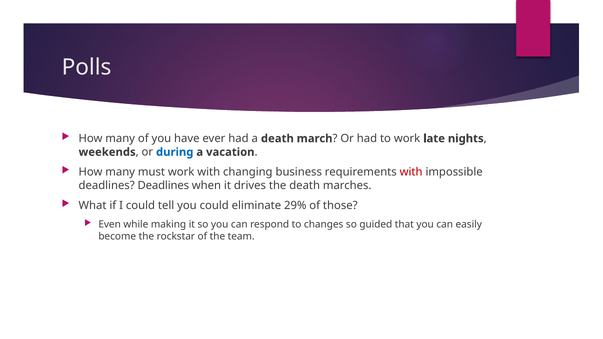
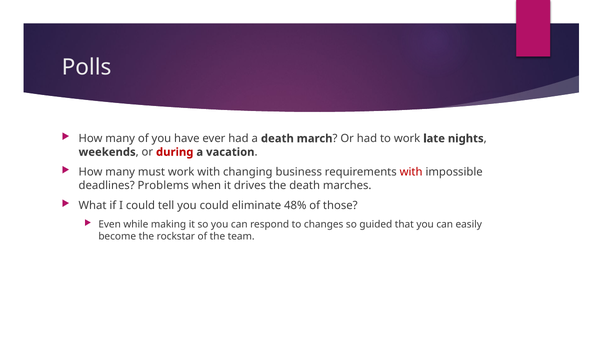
during colour: blue -> red (175, 152)
deadlines Deadlines: Deadlines -> Problems (163, 186)
29%: 29% -> 48% (295, 205)
